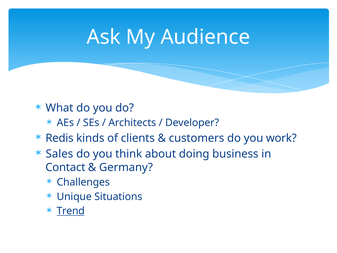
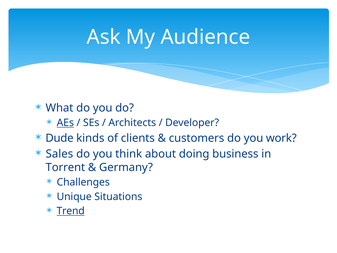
AEs underline: none -> present (65, 123)
Redis: Redis -> Dude (60, 138)
Contact: Contact -> Torrent (65, 167)
